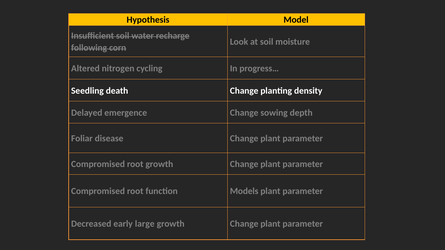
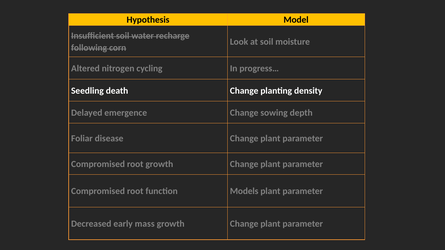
large: large -> mass (145, 224)
